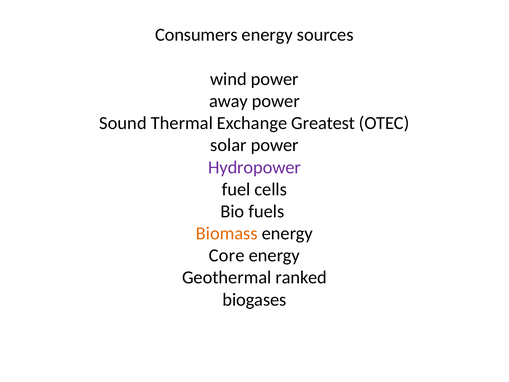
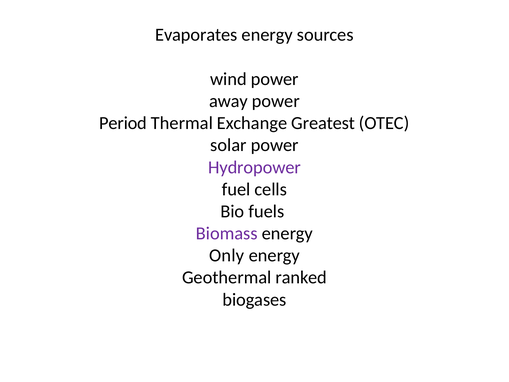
Consumers: Consumers -> Evaporates (196, 35)
Sound: Sound -> Period (123, 123)
Biomass colour: orange -> purple (227, 233)
Core: Core -> Only (227, 255)
